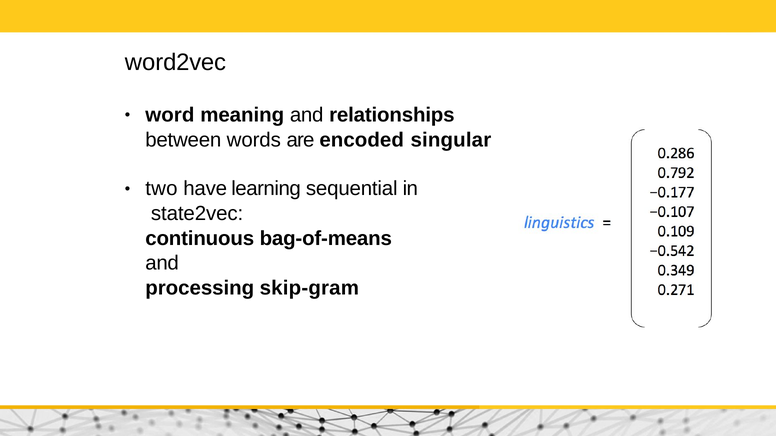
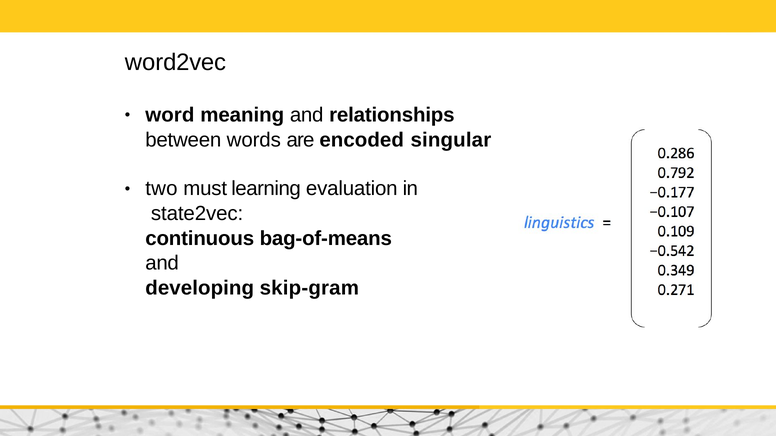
have: have -> must (205, 189)
sequential: sequential -> evaluation (352, 189)
processing: processing -> developing (200, 288)
